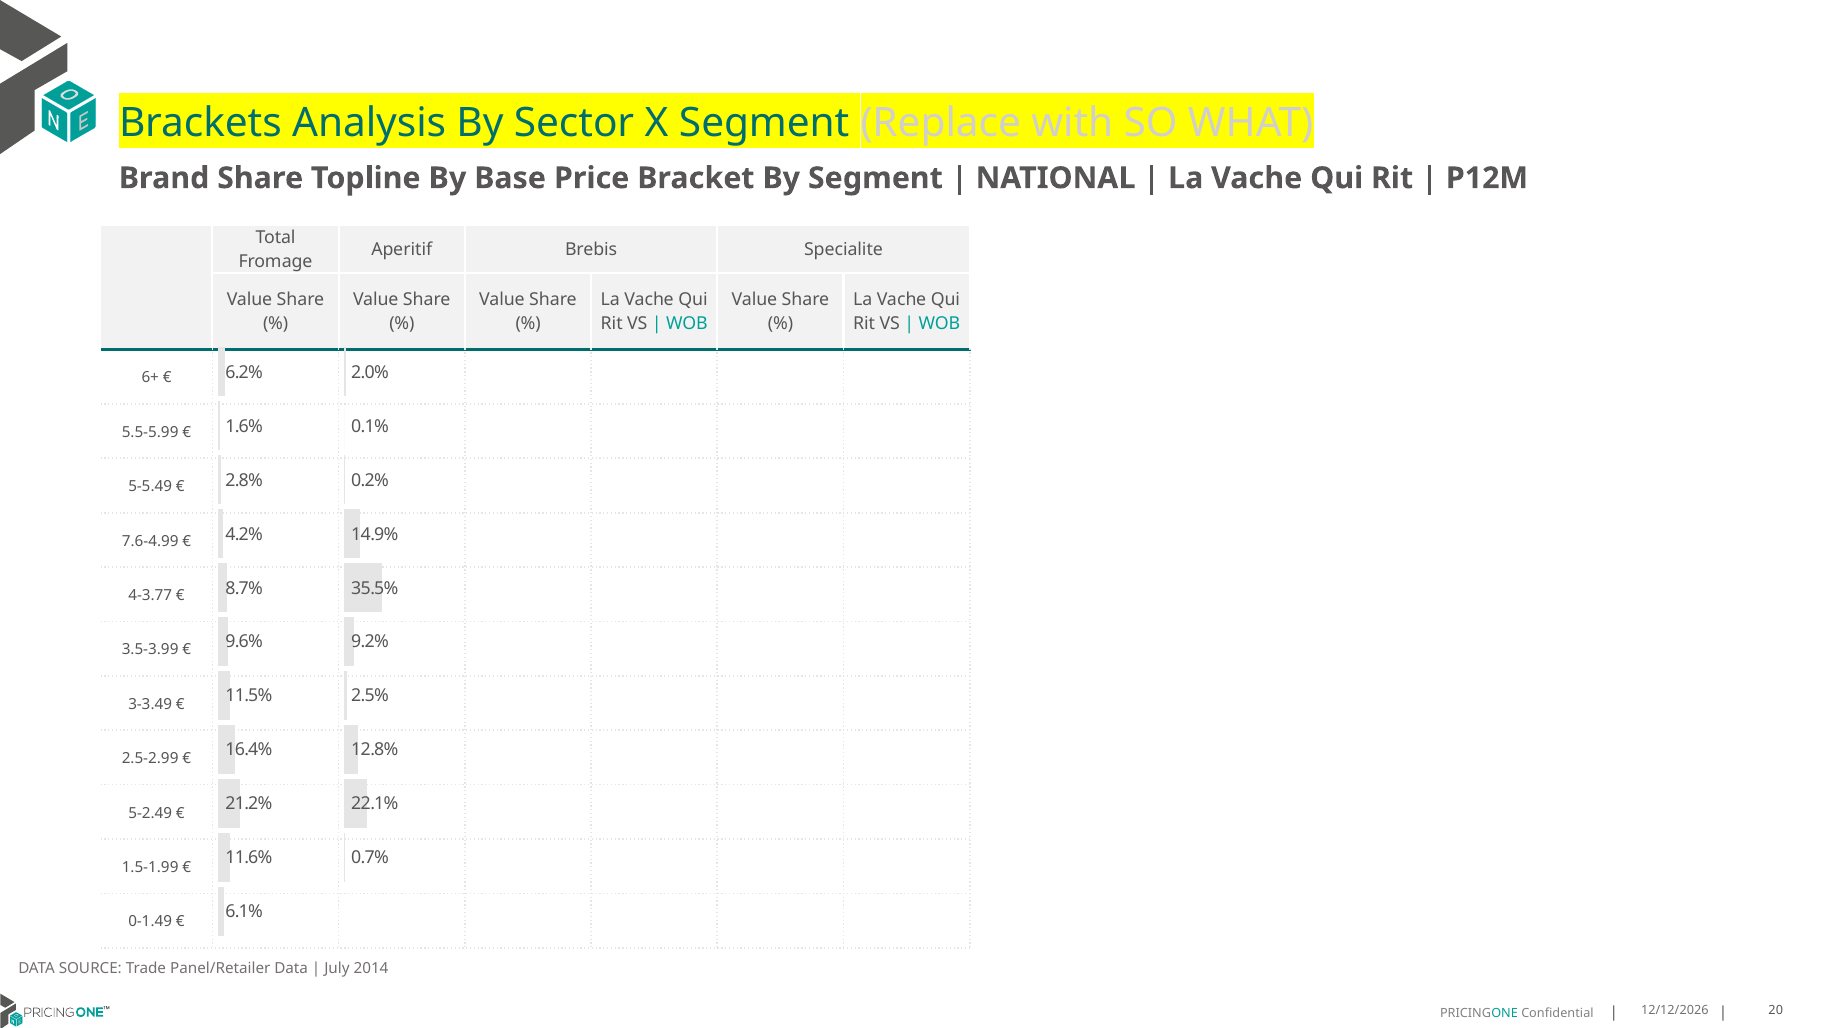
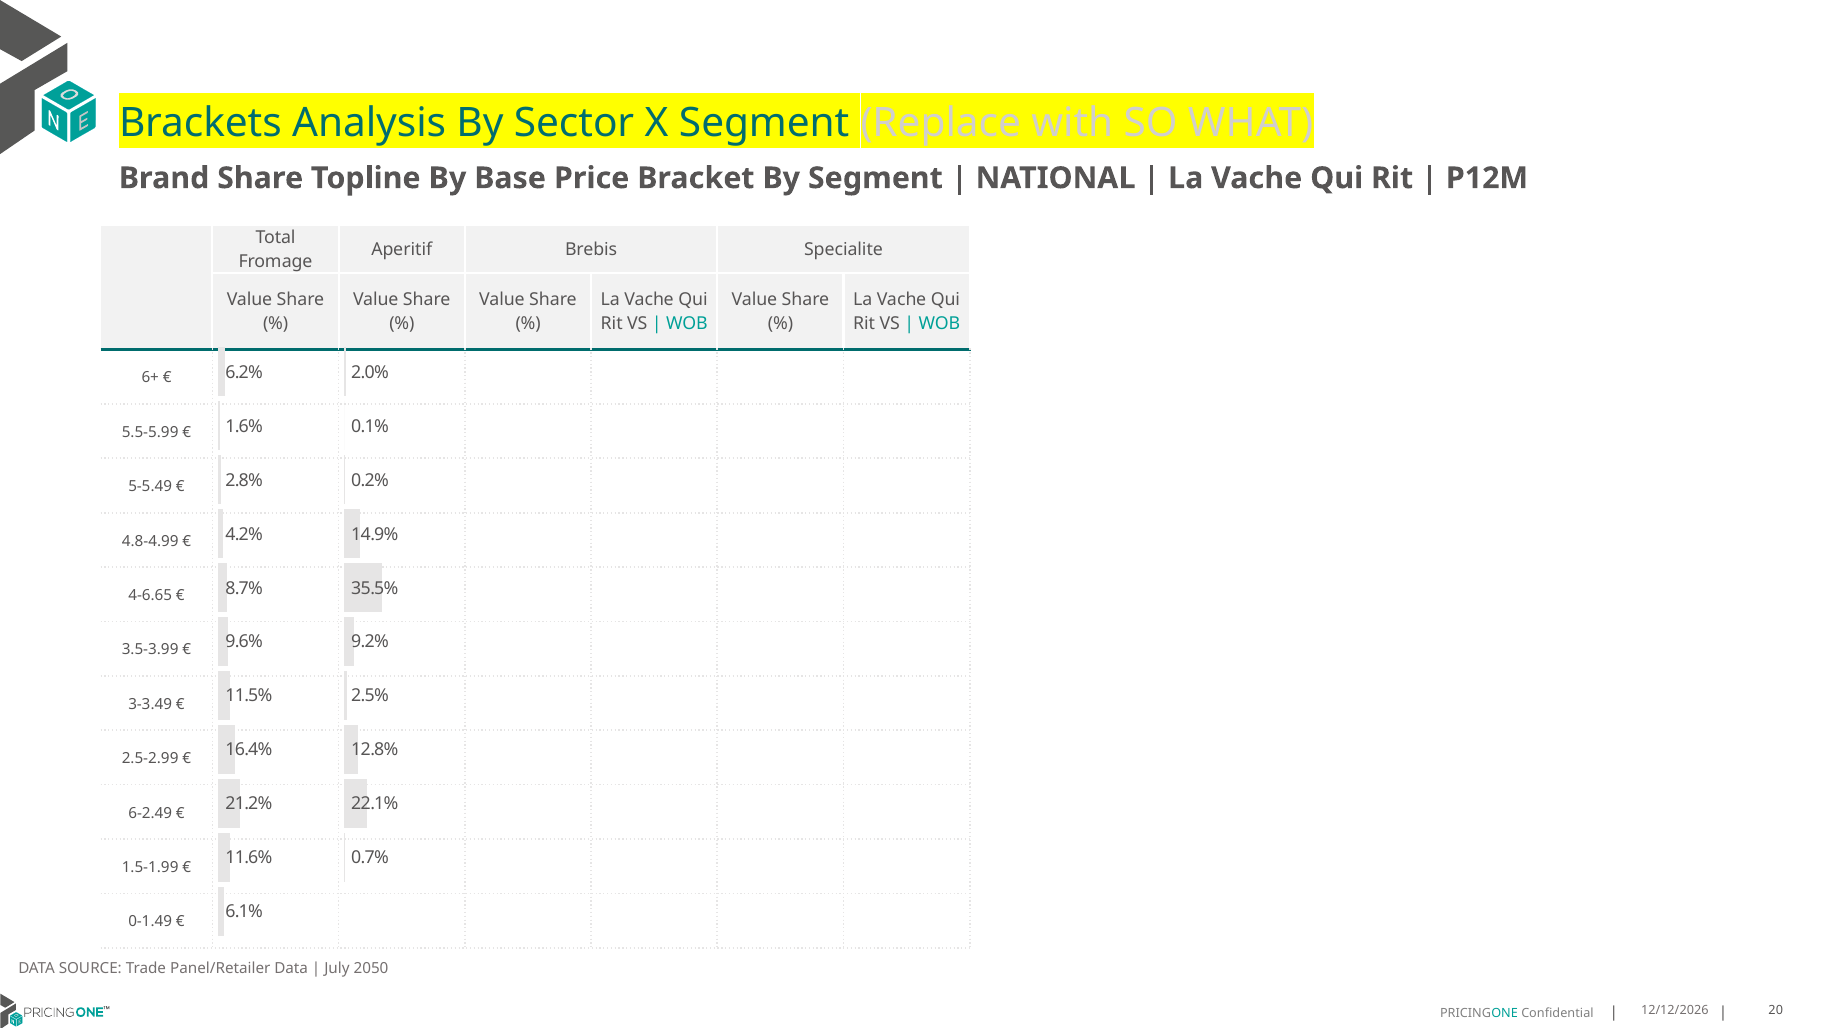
7.6-4.99: 7.6-4.99 -> 4.8-4.99 (150, 541)
4-3.77: 4-3.77 -> 4-6.65 (150, 596)
5-2.49: 5-2.49 -> 6-2.49 (150, 813)
2014: 2014 -> 2050 (371, 968)
